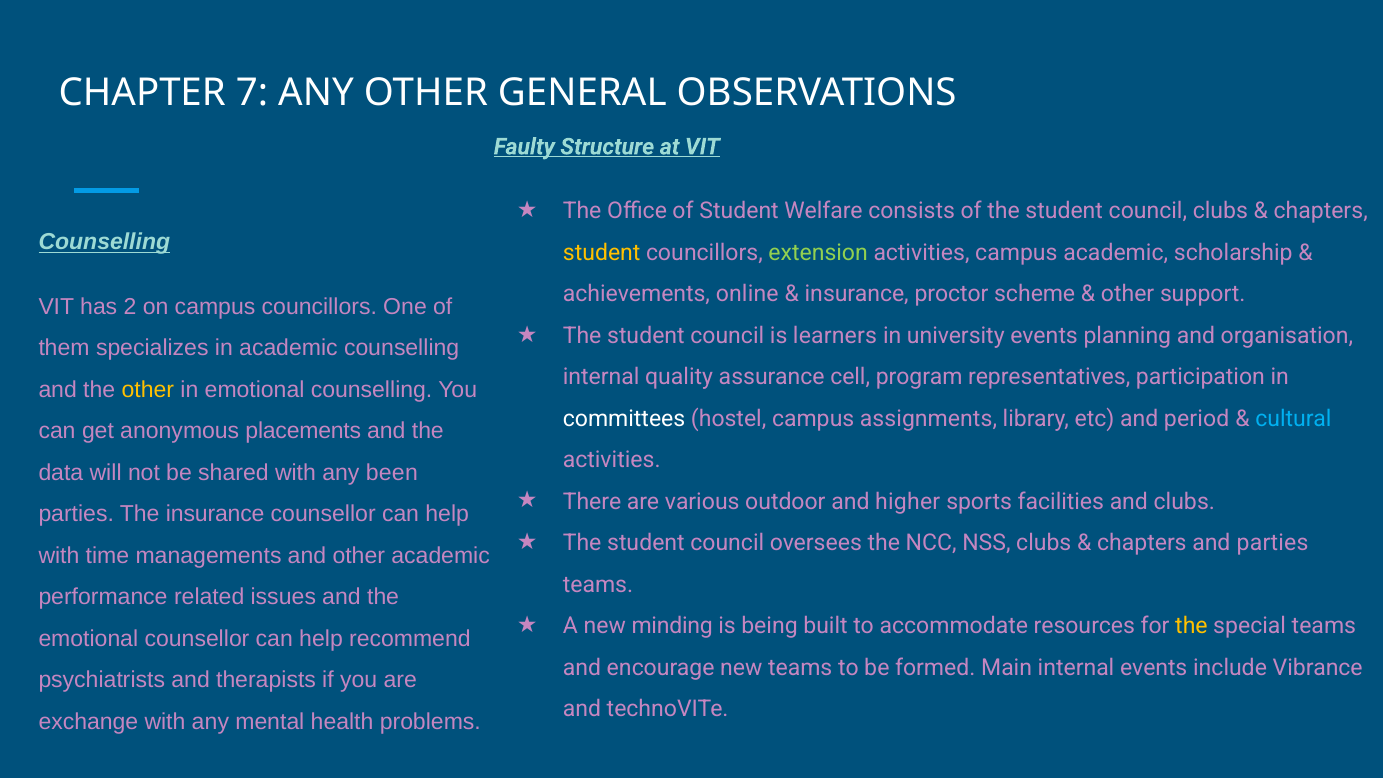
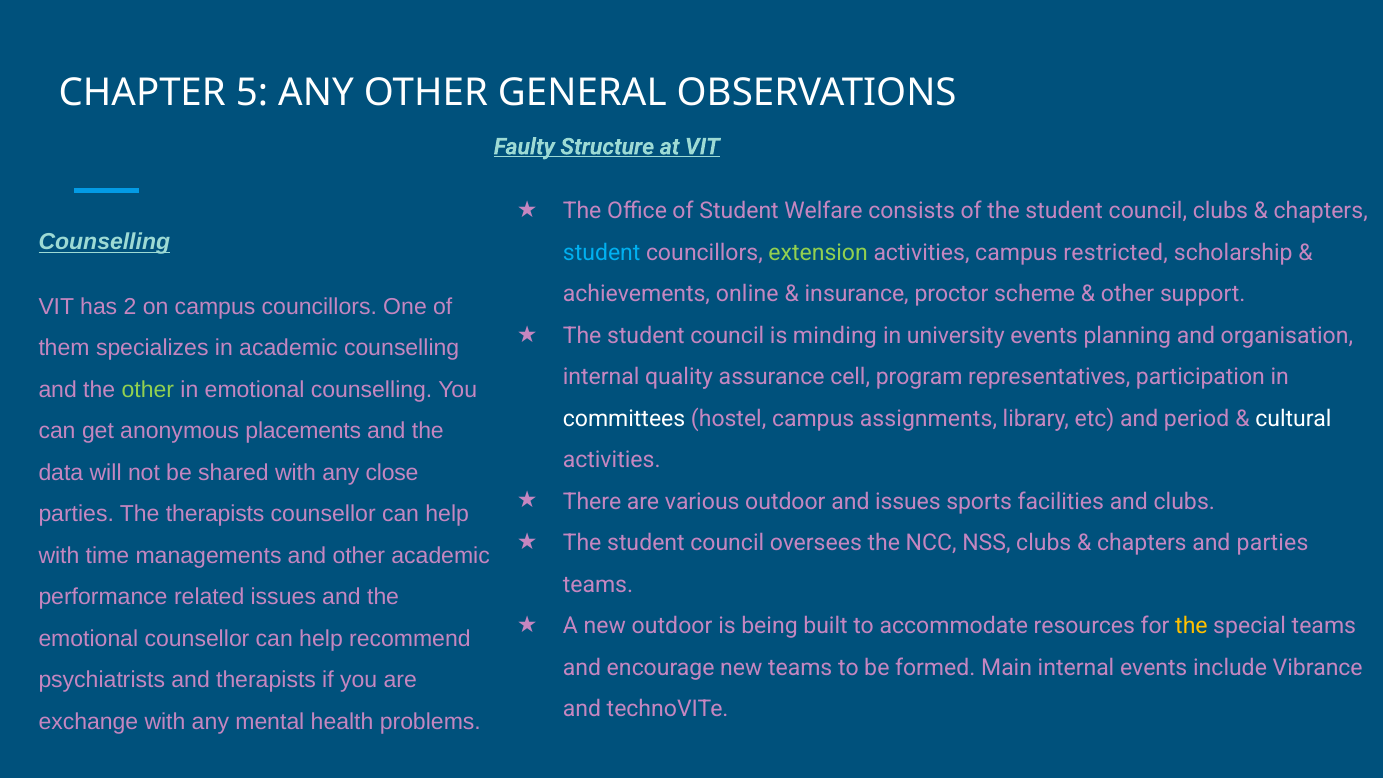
7: 7 -> 5 (252, 92)
student colour: yellow -> light blue (602, 253)
campus academic: academic -> restricted (1116, 253)
learners: learners -> minding (835, 336)
other colour: yellow -> light green (148, 390)
cultural colour: light blue -> white (1293, 419)
been: been -> close (392, 473)
and higher: higher -> issues (908, 502)
The insurance: insurance -> therapists (215, 514)
new minding: minding -> outdoor (672, 626)
